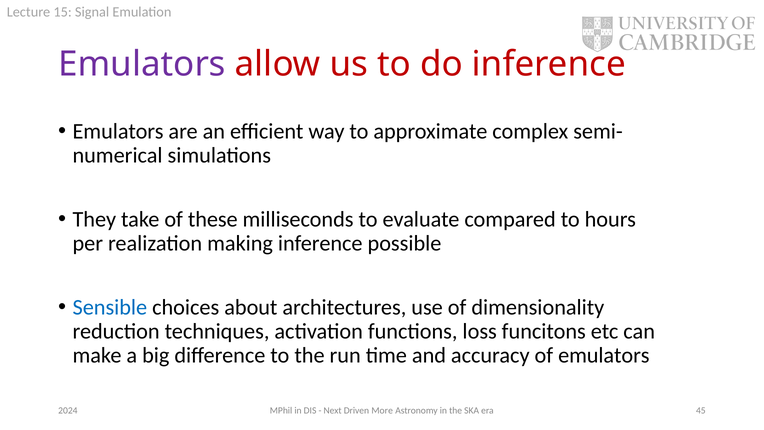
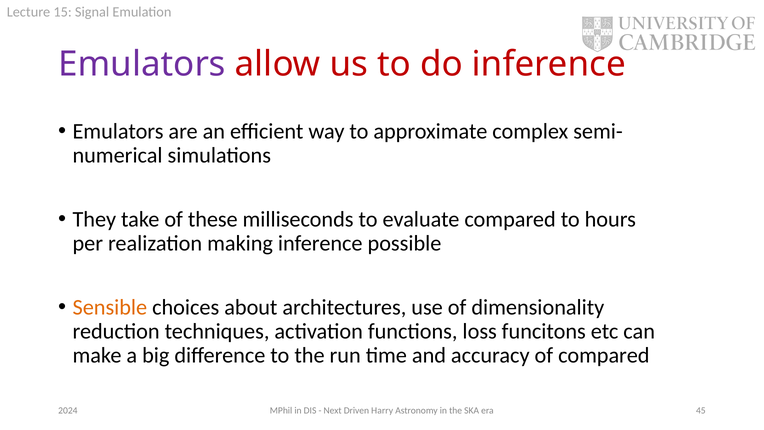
Sensible colour: blue -> orange (110, 307)
of emulators: emulators -> compared (604, 355)
More: More -> Harry (382, 410)
